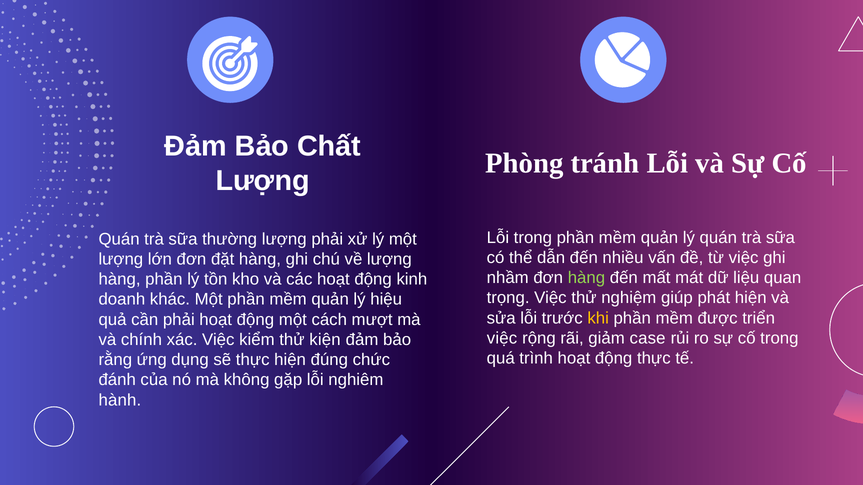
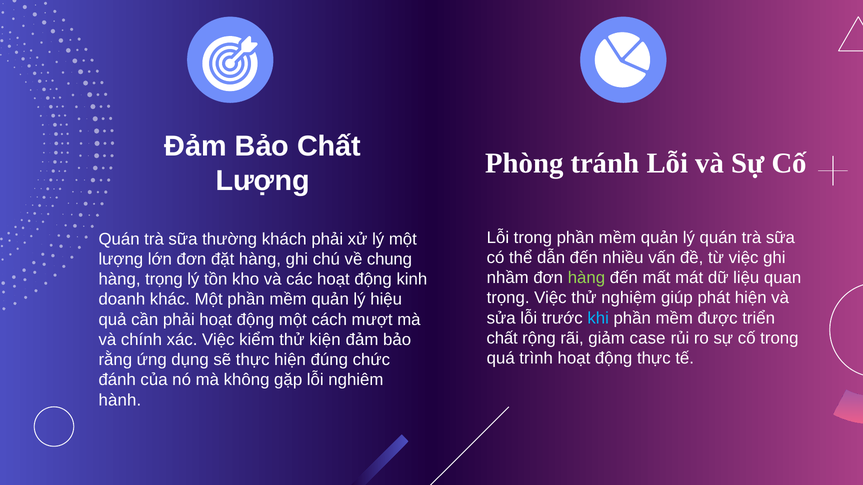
thường lượng: lượng -> khách (284, 239)
về lượng: lượng -> chung (389, 259)
hàng phần: phần -> trọng (164, 280)
khi colour: yellow -> light blue (598, 318)
việc: việc -> chất (502, 339)
